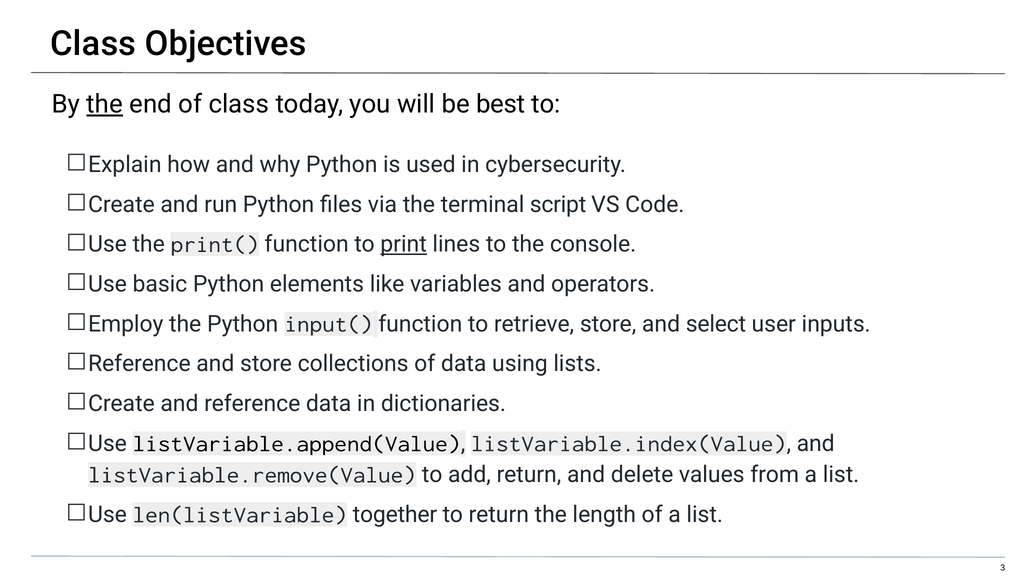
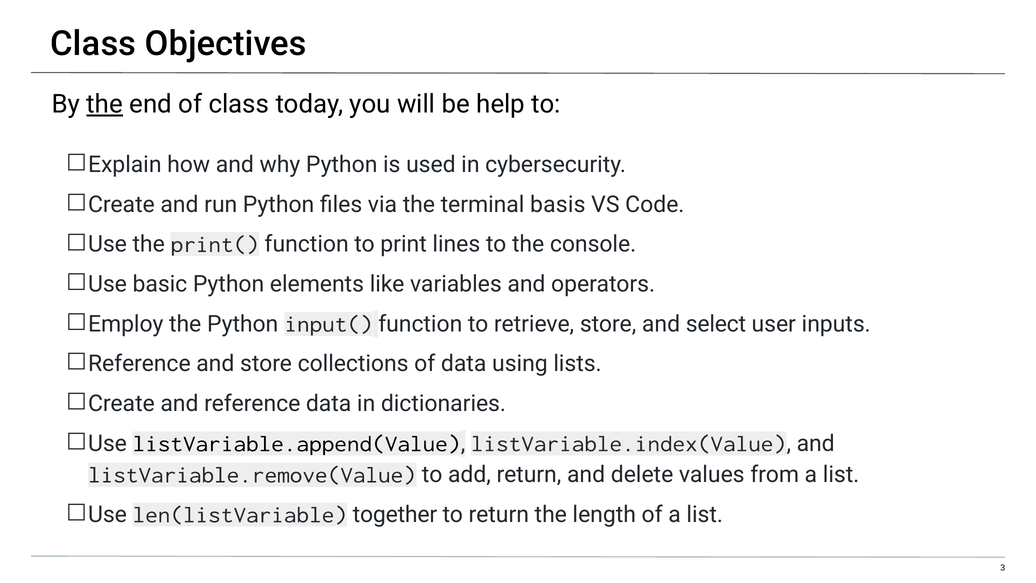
best: best -> help (501, 104)
script: script -> basis (558, 204)
print underline: present -> none (404, 244)
